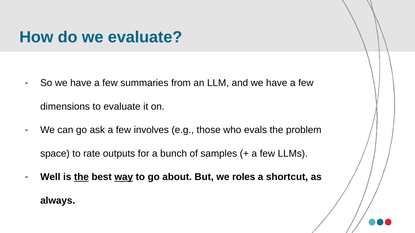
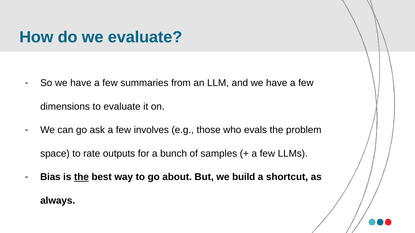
Well: Well -> Bias (50, 177)
way underline: present -> none (124, 177)
roles: roles -> build (244, 177)
